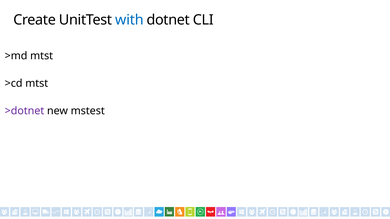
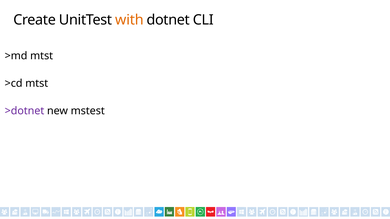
with colour: blue -> orange (129, 20)
